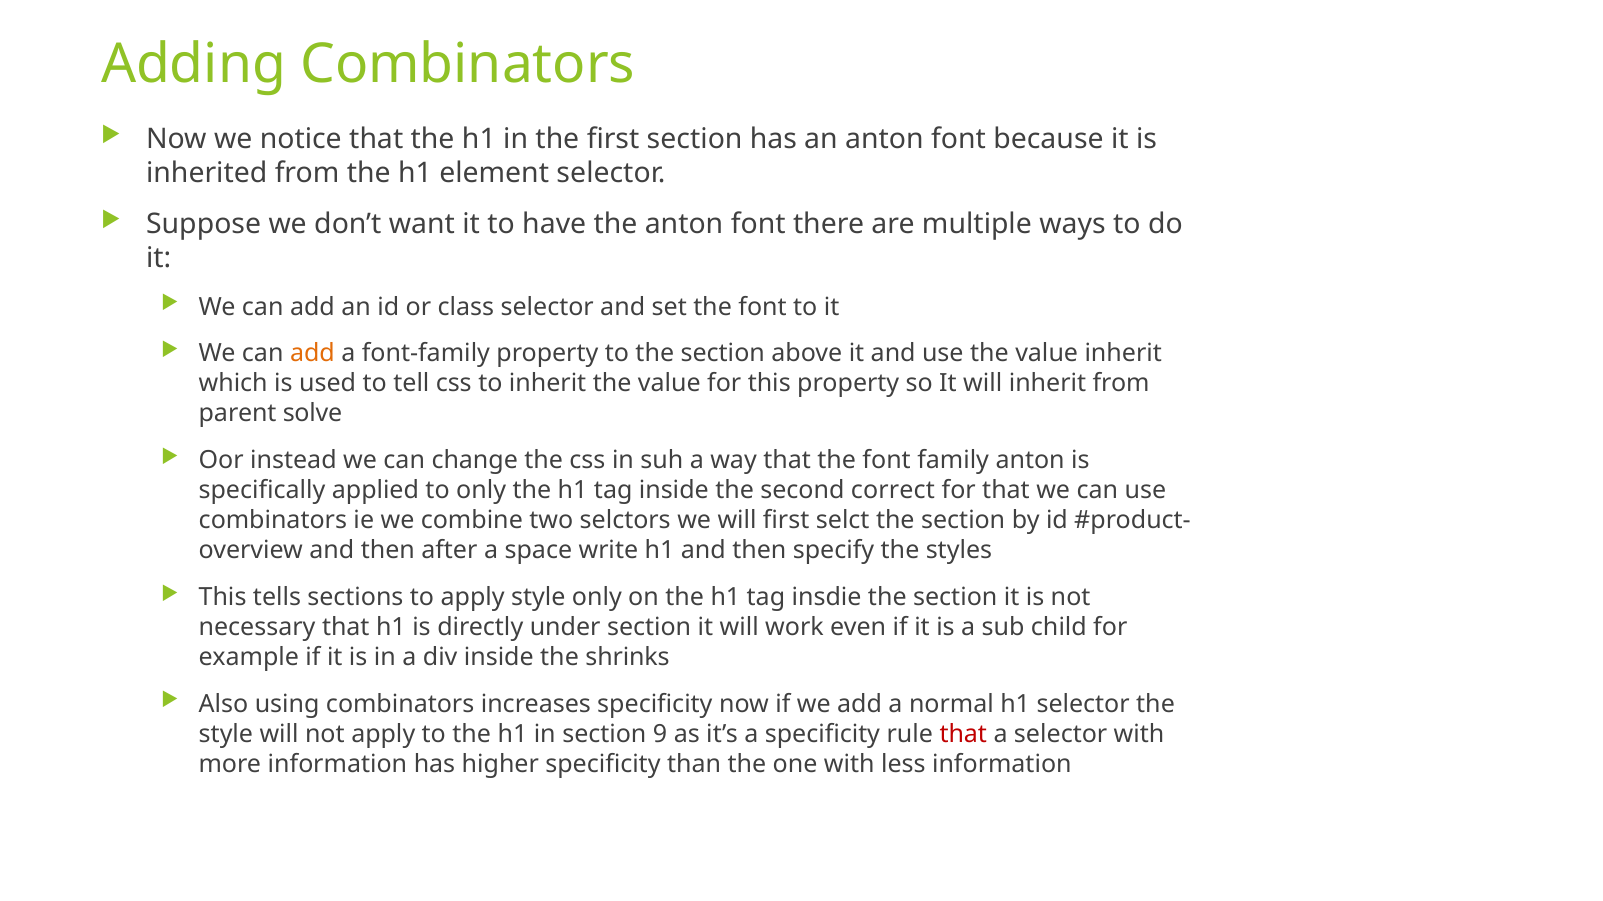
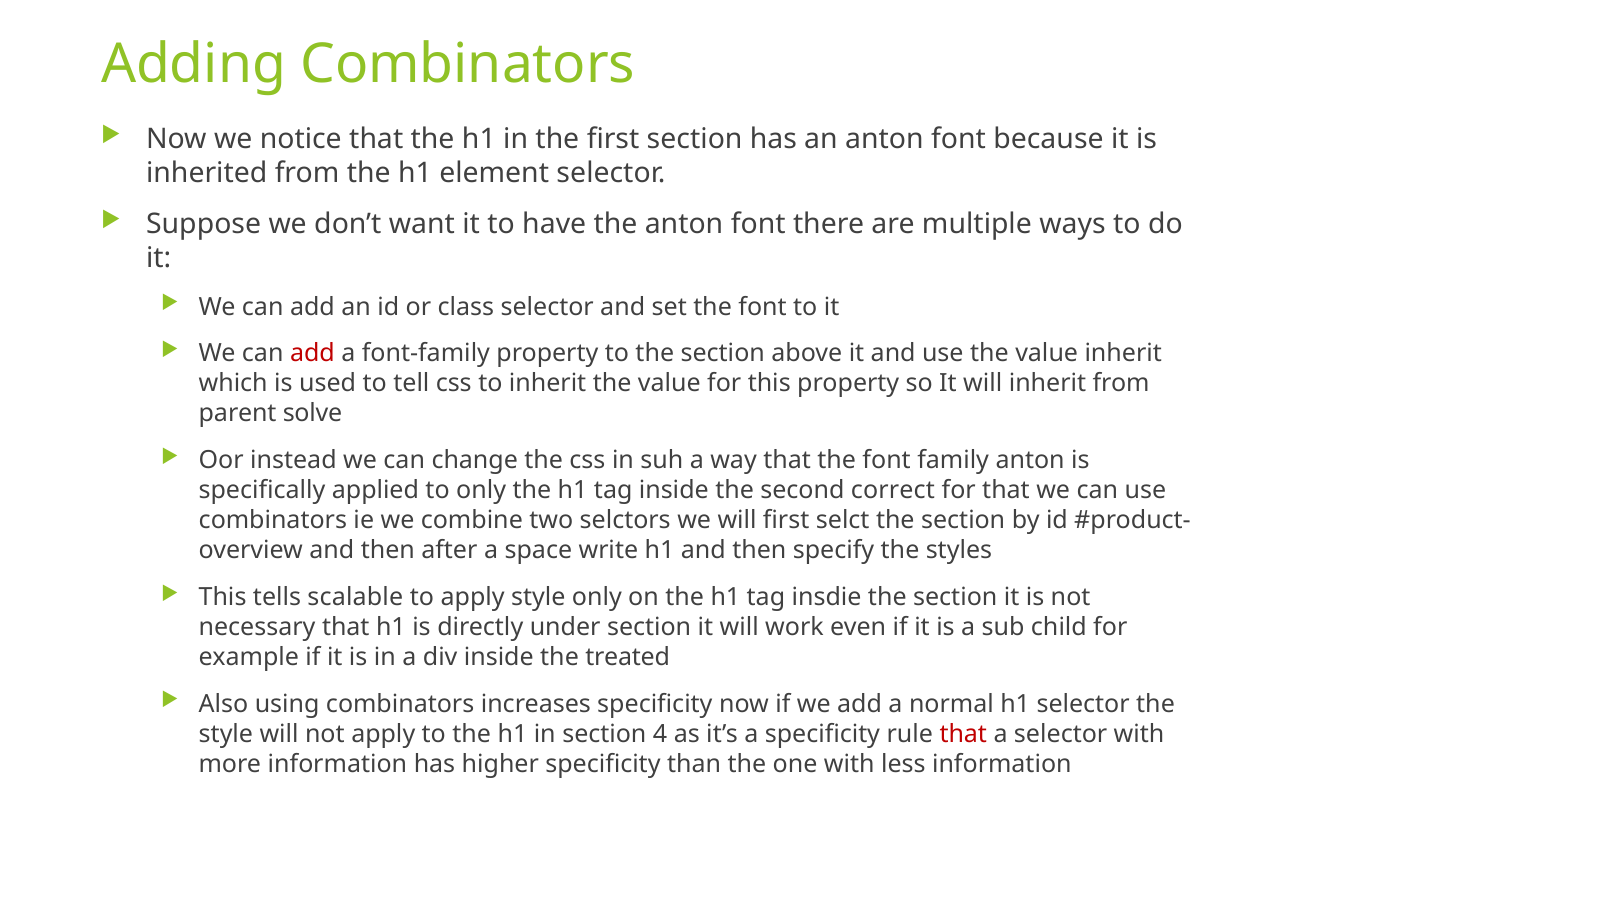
add colour: orange -> red (312, 354)
sections: sections -> scalable (355, 598)
shrinks: shrinks -> treated (628, 658)
9: 9 -> 4 (660, 735)
